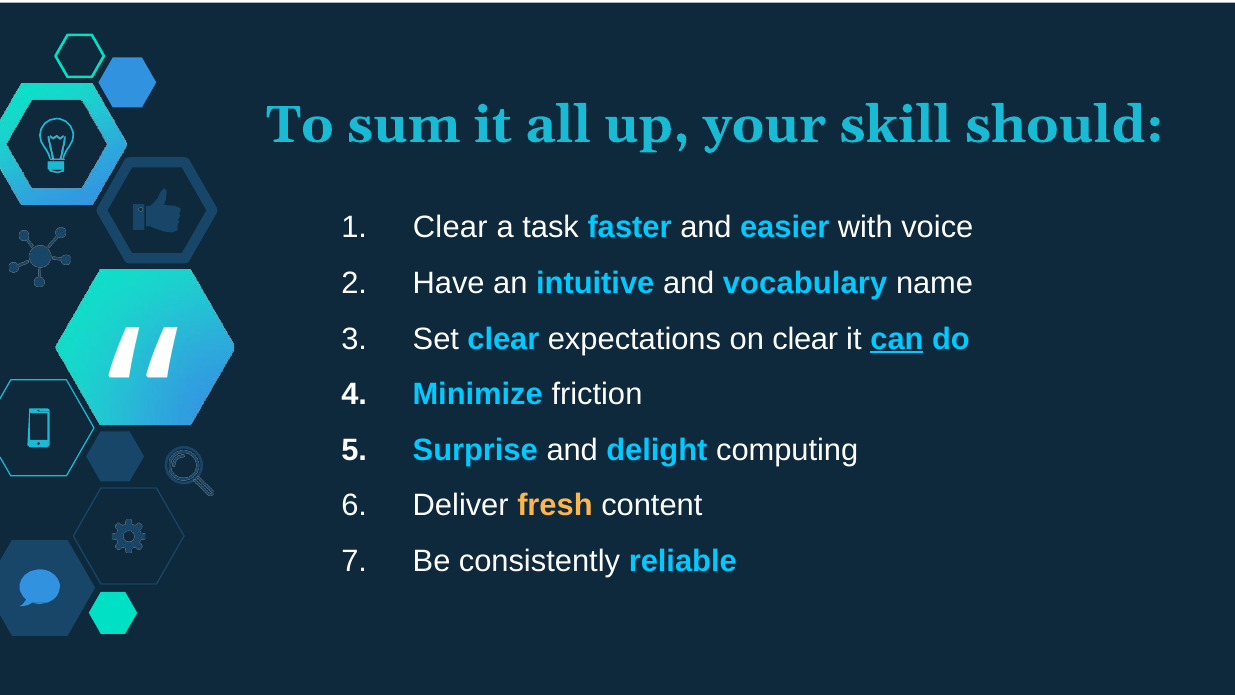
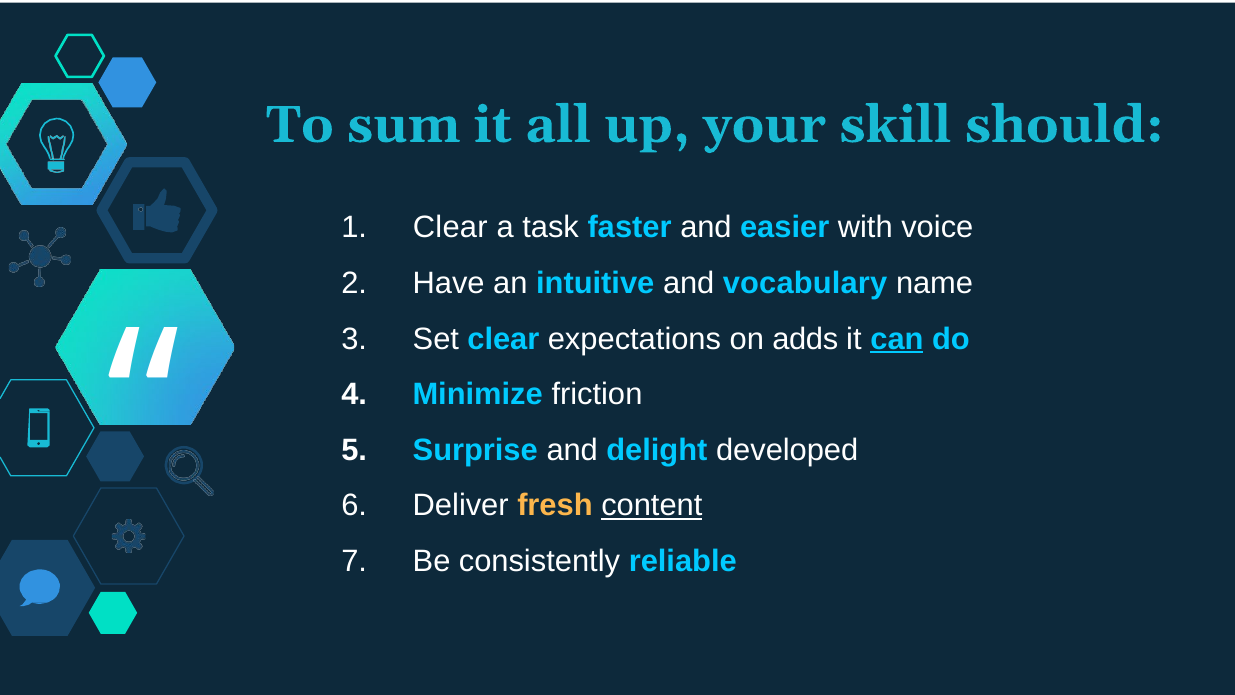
on clear: clear -> adds (805, 339)
computing: computing -> developed (787, 450)
content underline: none -> present (652, 506)
